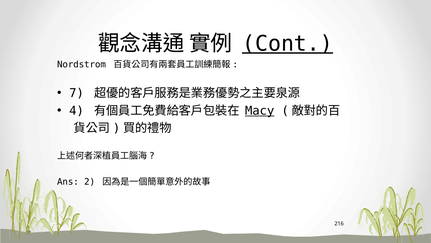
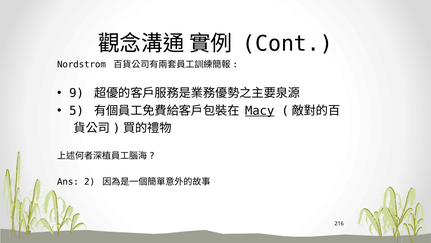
Cont underline: present -> none (288, 44)
7: 7 -> 9 (77, 93)
4: 4 -> 5 (77, 110)
